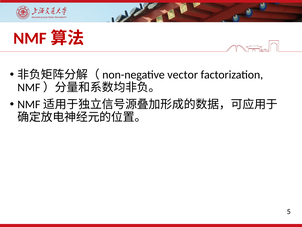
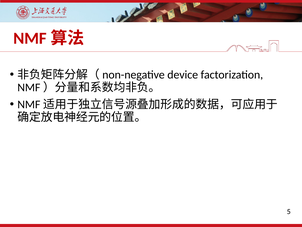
vector: vector -> device (183, 75)
